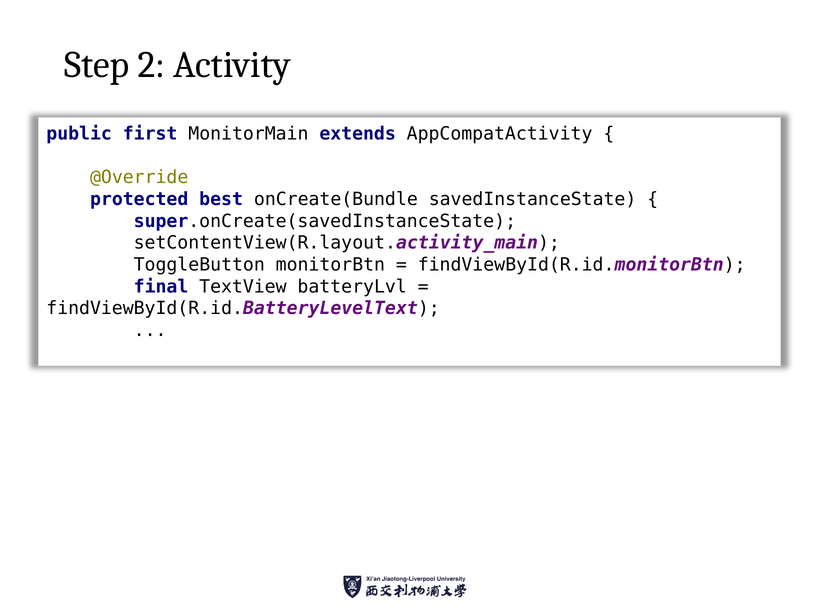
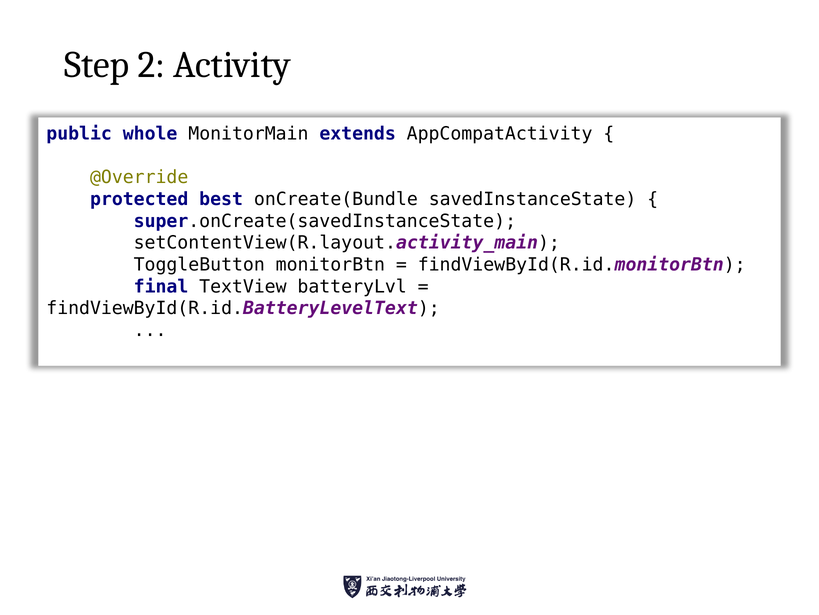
first: first -> whole (150, 133)
